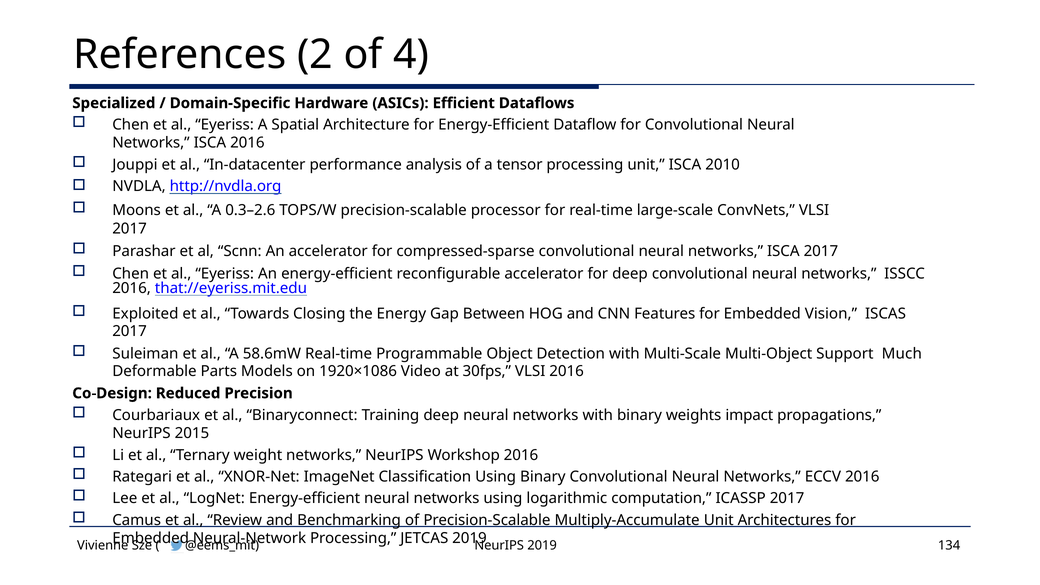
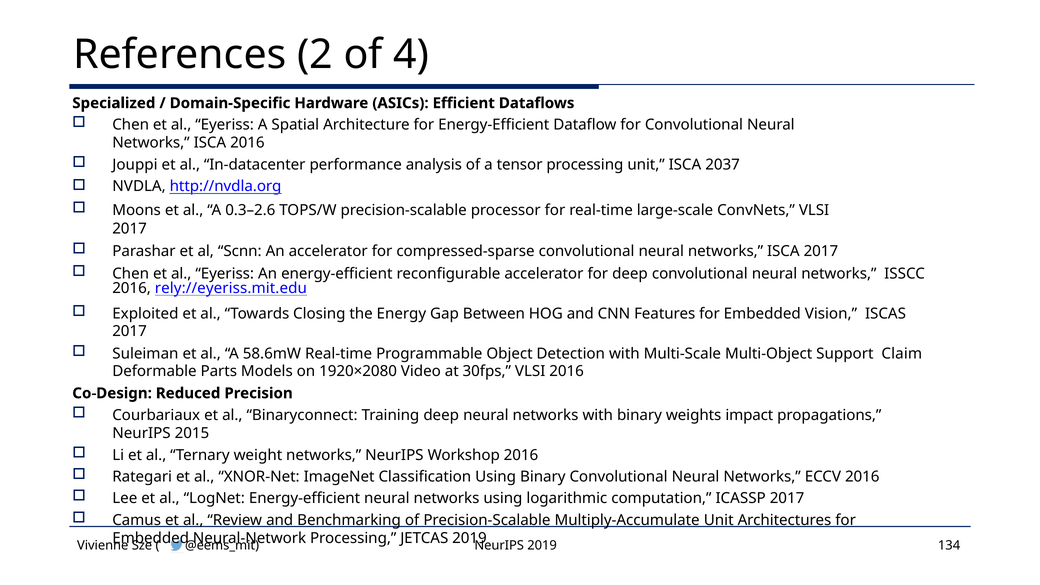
2010: 2010 -> 2037 (723, 165)
that://eyeriss.mit.edu: that://eyeriss.mit.edu -> rely://eyeriss.mit.edu (231, 288)
Much: Much -> Claim (902, 354)
1920×1086: 1920×1086 -> 1920×2080 (358, 371)
